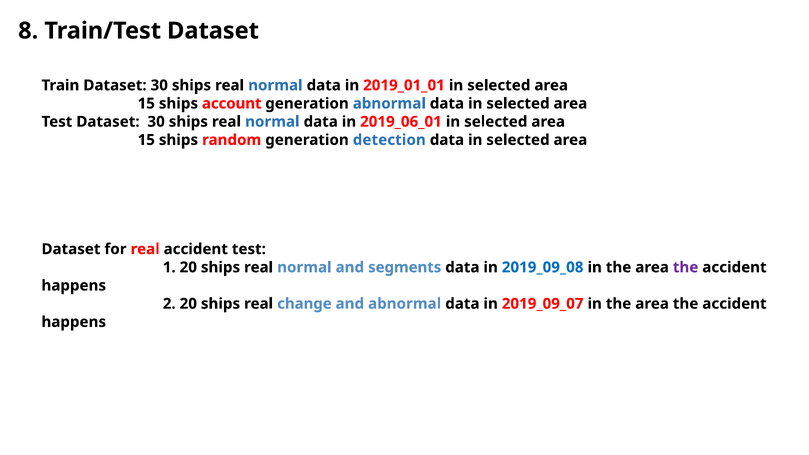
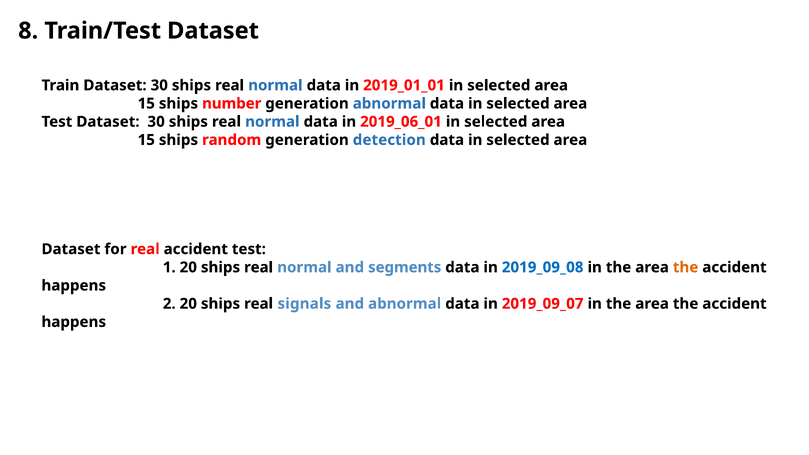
account: account -> number (232, 104)
the colour: purple -> orange (686, 267)
change: change -> signals (304, 304)
